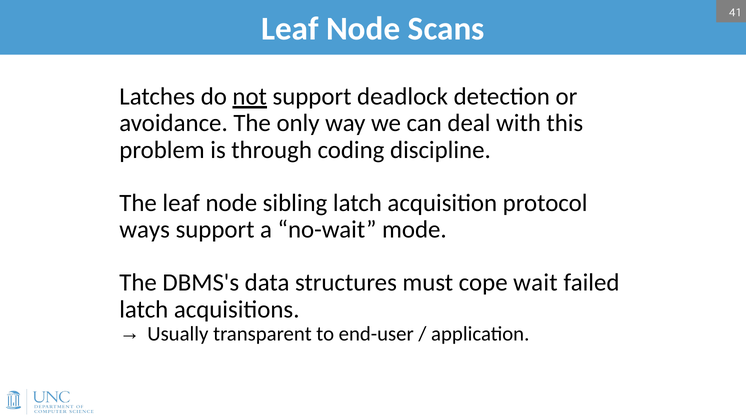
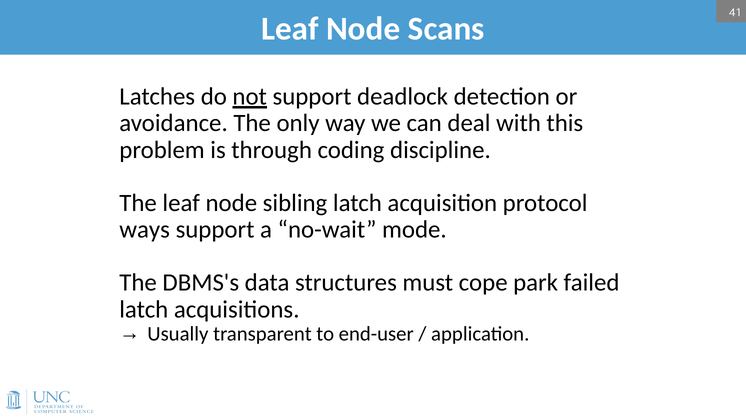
wait: wait -> park (536, 282)
